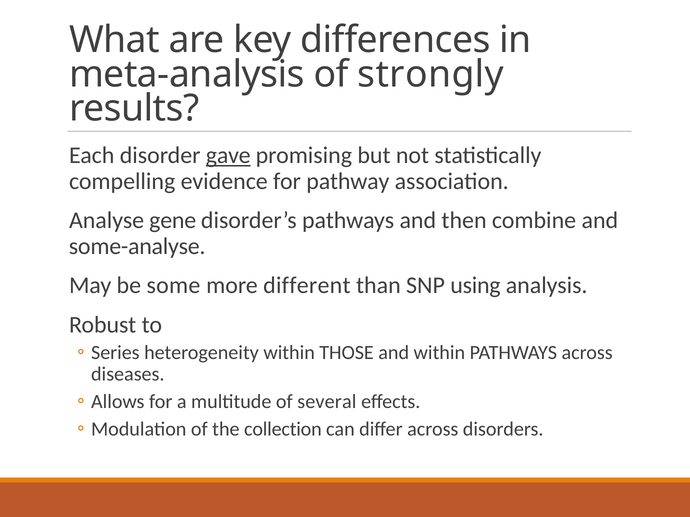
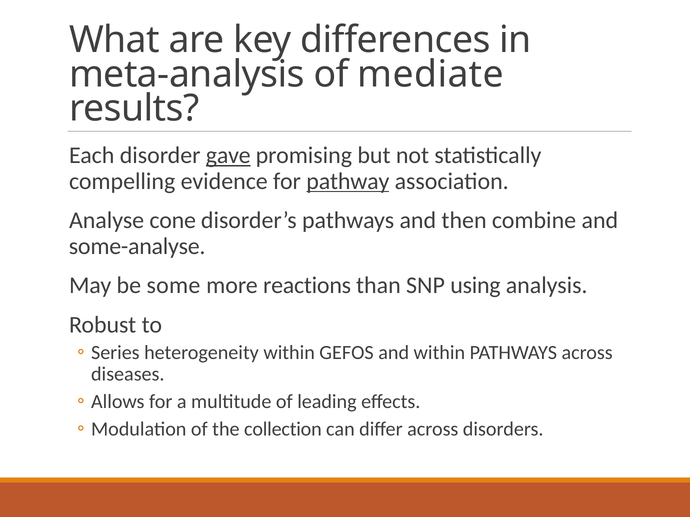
strongly: strongly -> mediate (431, 74)
pathway underline: none -> present (348, 181)
gene: gene -> cone (173, 221)
different: different -> reactions (307, 286)
THOSE: THOSE -> GEFOS (347, 353)
several: several -> leading (327, 402)
